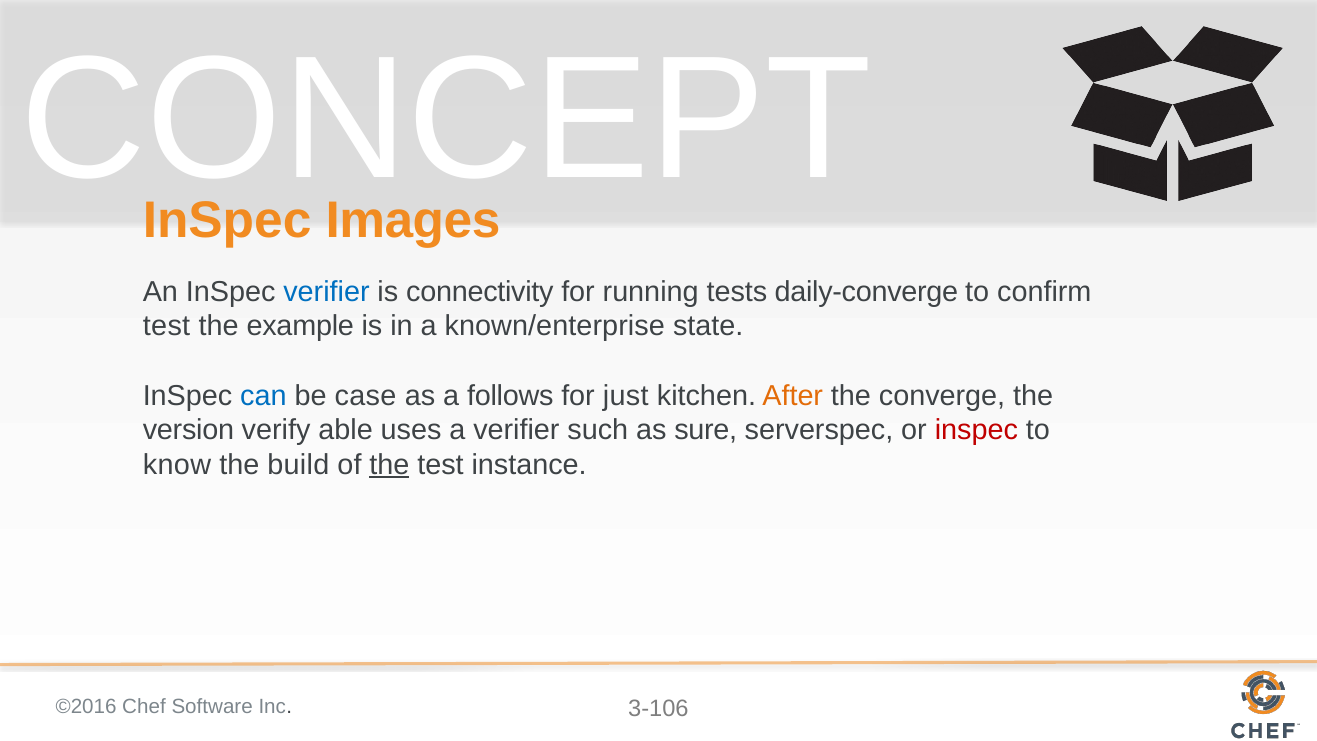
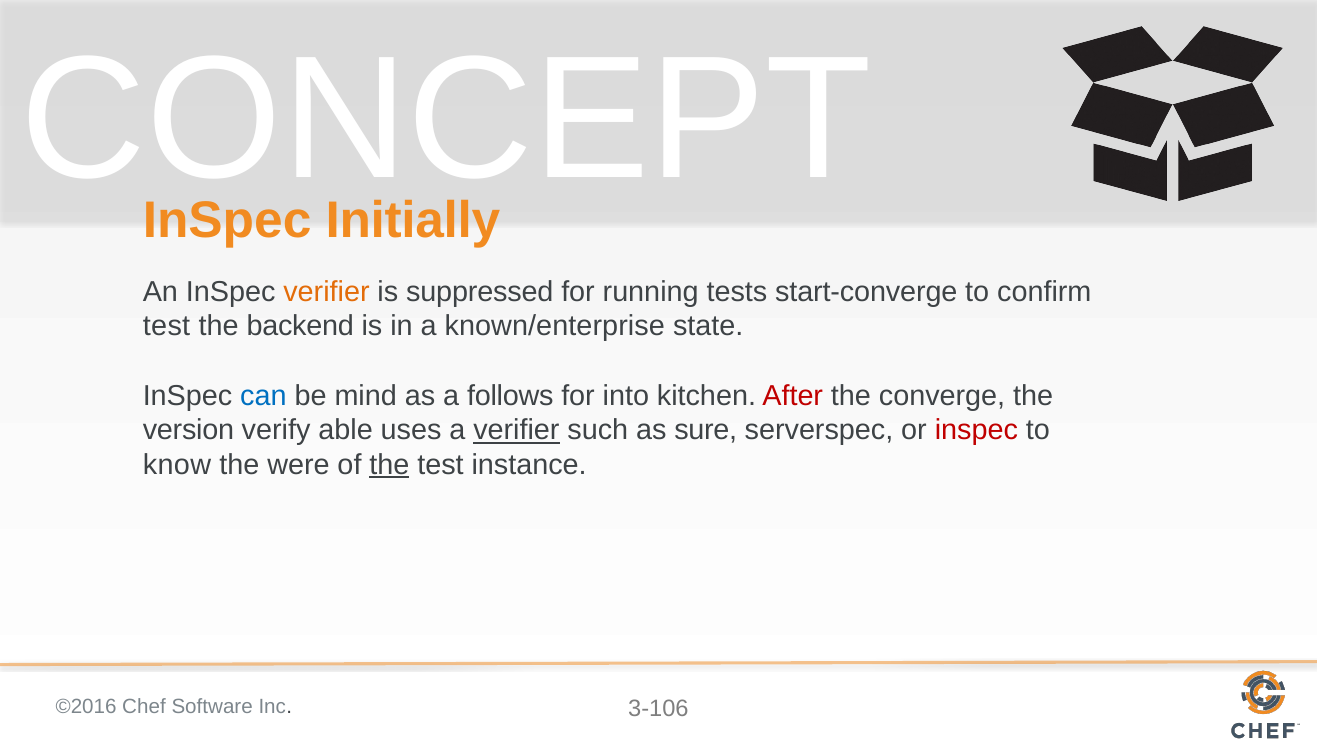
Images: Images -> Initially (413, 221)
verifier colour: blue -> orange (326, 292)
connectivity: connectivity -> suppressed (480, 292)
daily-converge: daily-converge -> start-converge (866, 292)
example: example -> backend (300, 326)
case: case -> mind (366, 396)
just: just -> into (626, 396)
After colour: orange -> red (793, 396)
verifier underline: none -> present (516, 430)
build: build -> were (298, 465)
